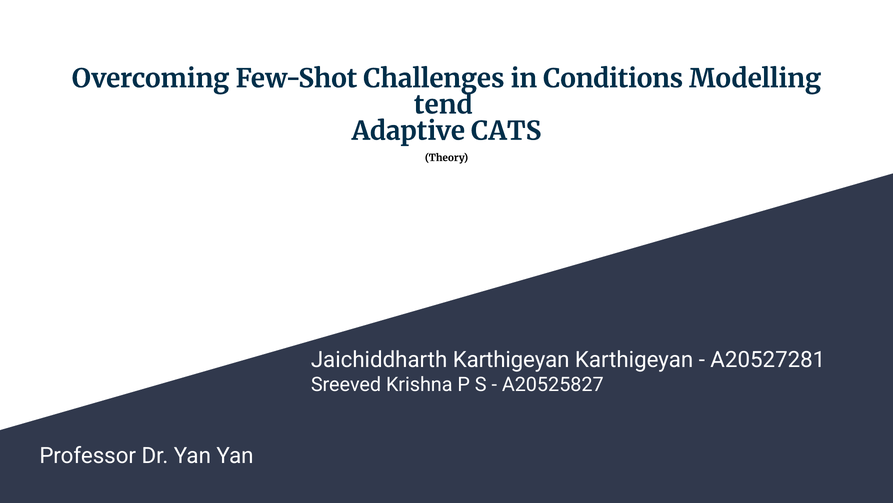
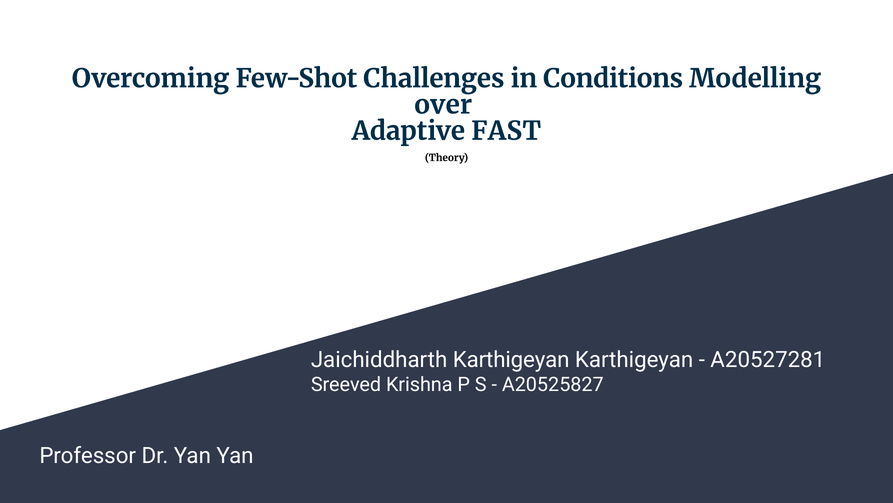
tend: tend -> over (443, 105)
CATS: CATS -> FAST (506, 131)
